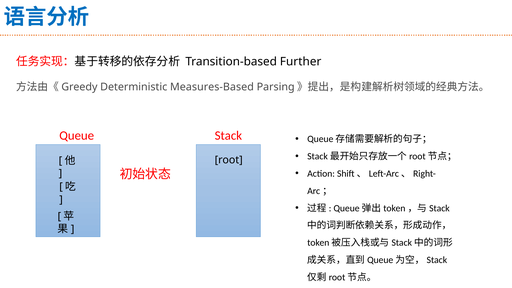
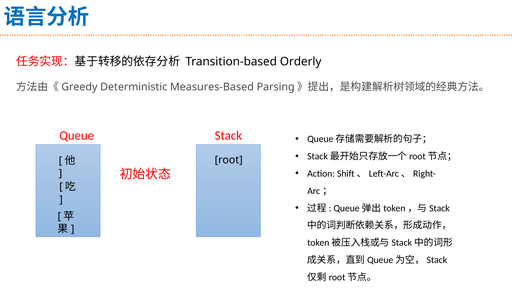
Further: Further -> Orderly (301, 62)
